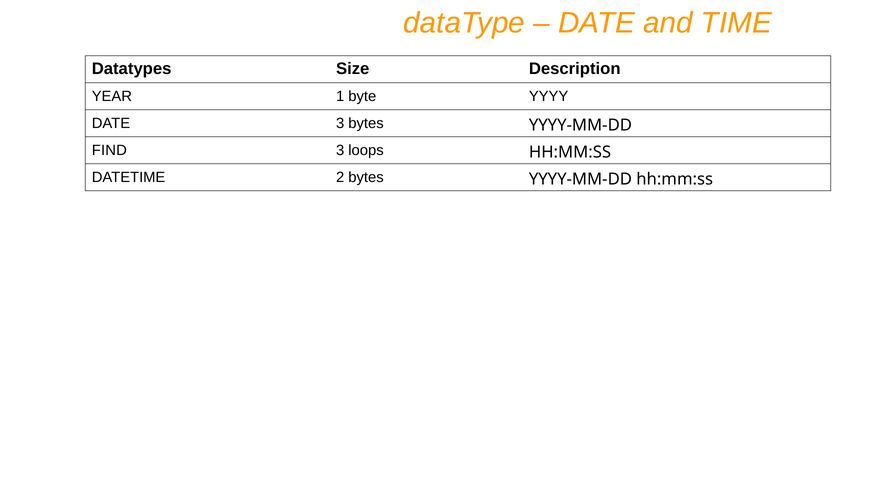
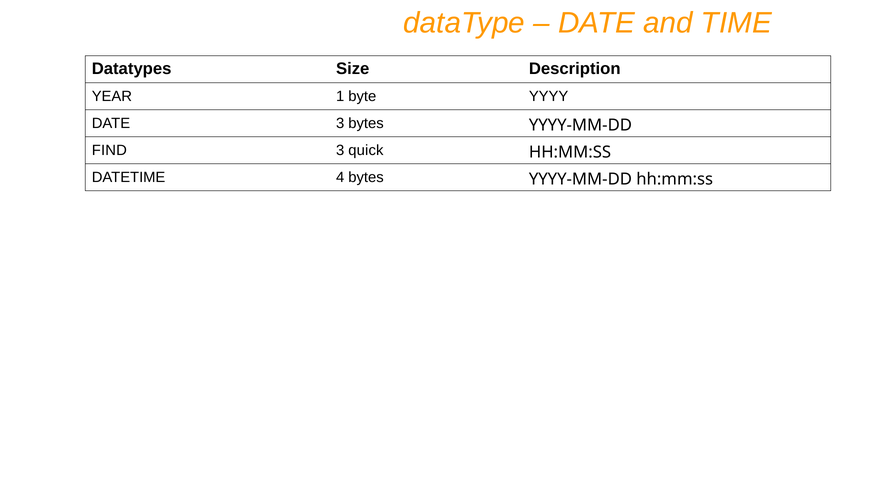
loops: loops -> quick (366, 151)
2: 2 -> 4 (340, 178)
